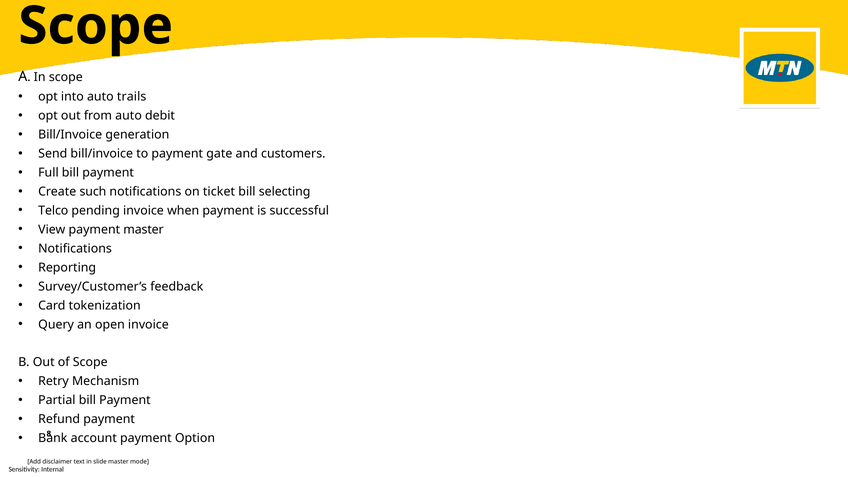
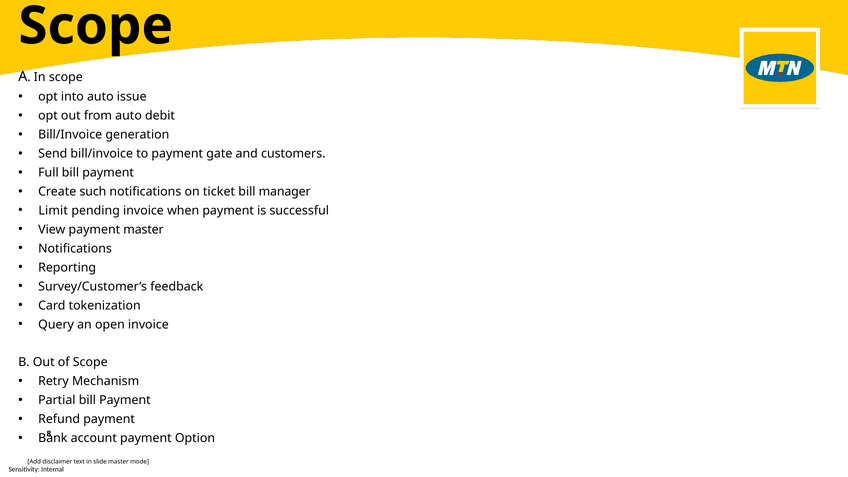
trails: trails -> issue (132, 97)
selecting: selecting -> manager (285, 192)
Telco: Telco -> Limit (53, 211)
